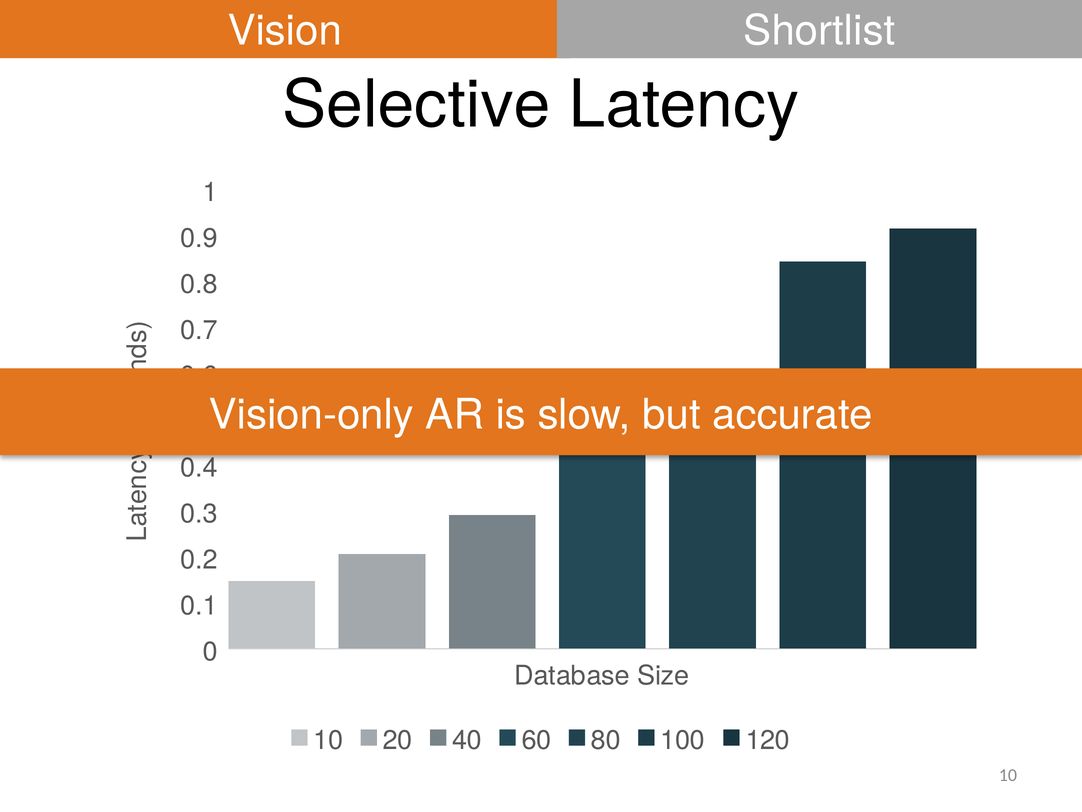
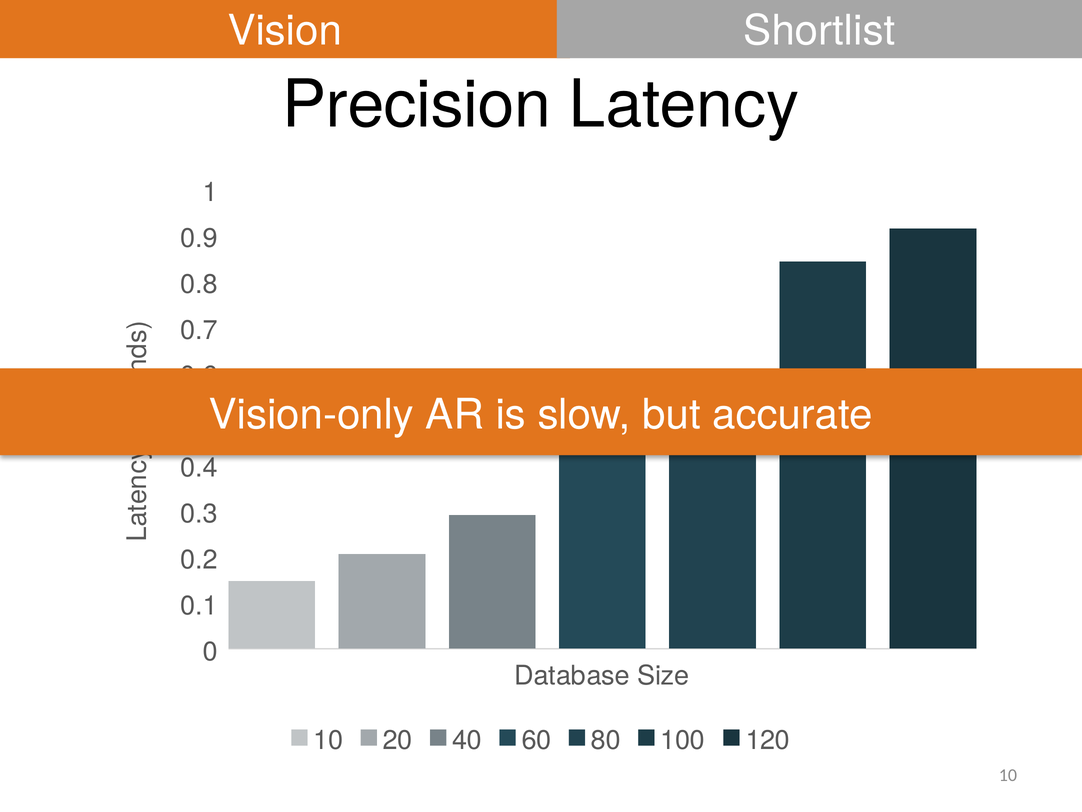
Selective: Selective -> Precision (416, 105)
